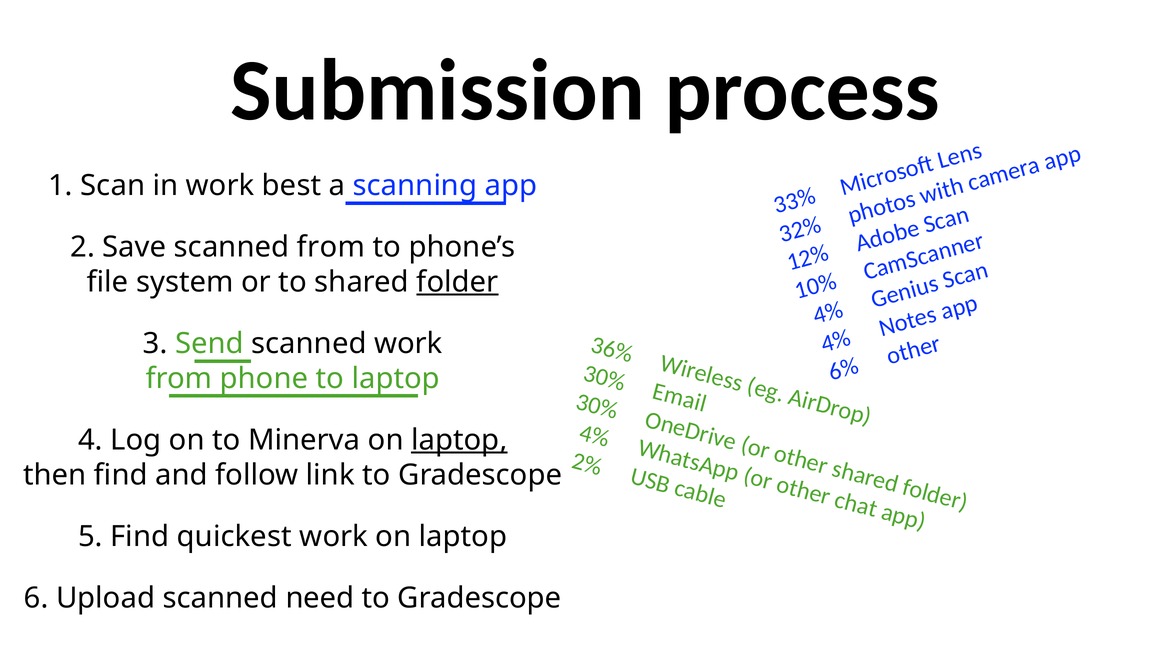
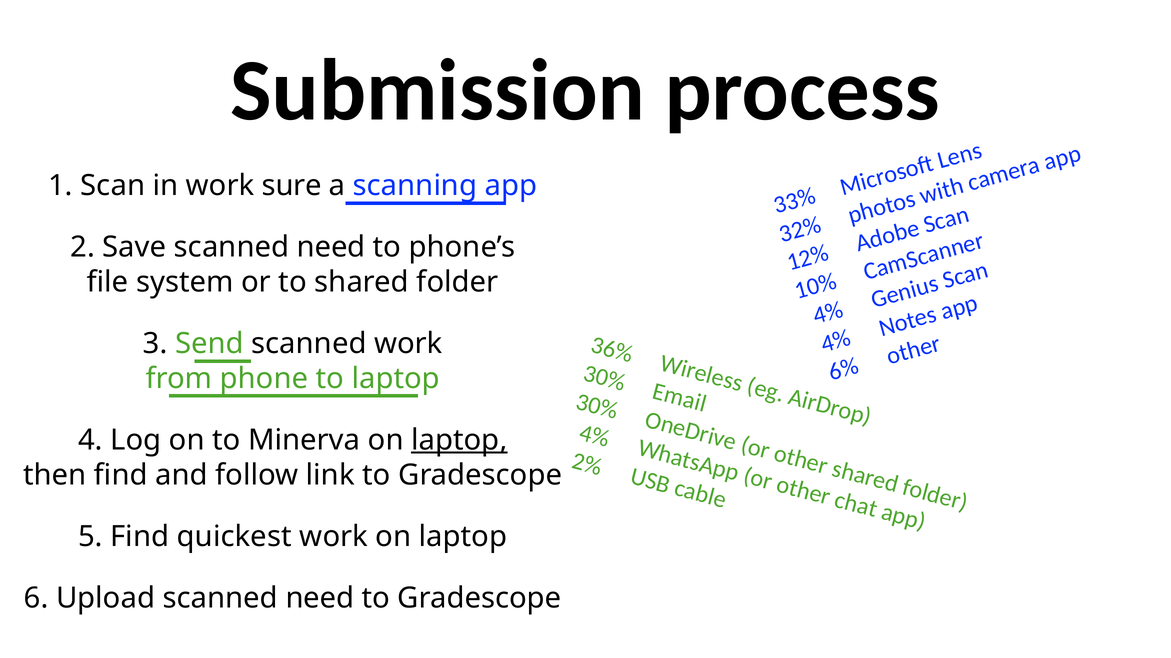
best: best -> sure (292, 186)
Save scanned from: from -> need (331, 247)
folder underline: present -> none (457, 282)
